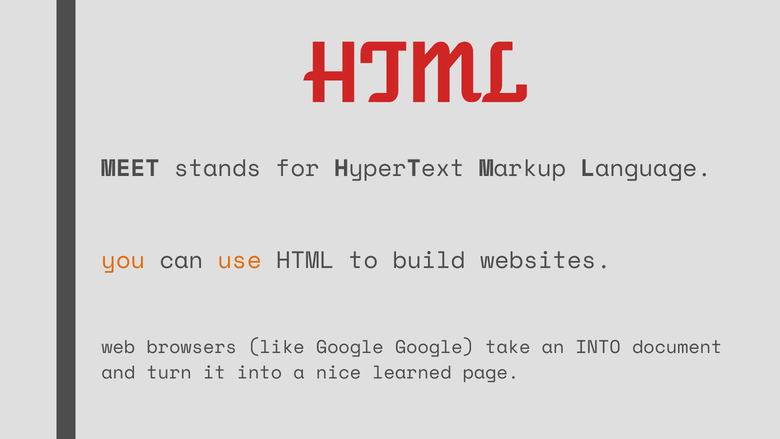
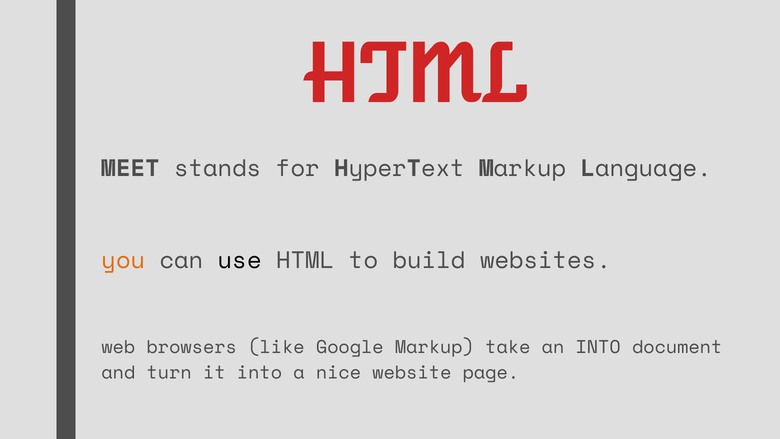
use colour: orange -> black (240, 260)
Google Google: Google -> Markup (434, 347)
learned: learned -> website (412, 373)
